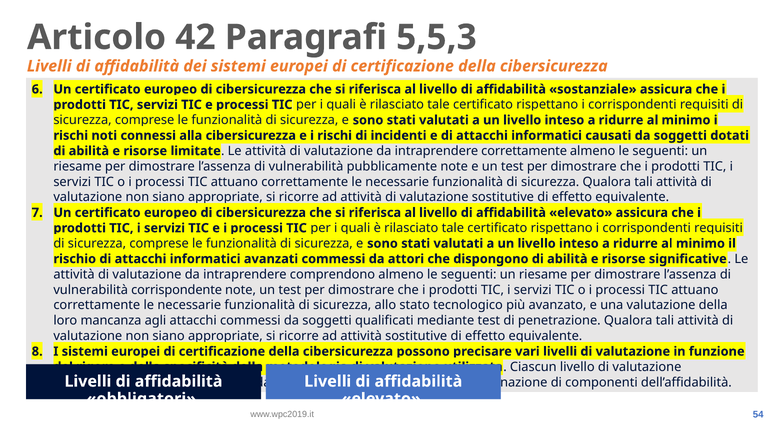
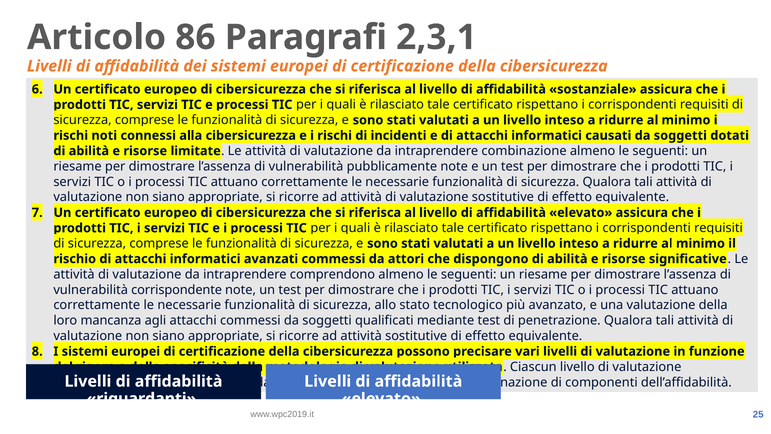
42: 42 -> 86 (195, 37)
5,5,3: 5,5,3 -> 2,3,1 (436, 37)
intraprendere correttamente: correttamente -> combinazione (524, 151)
obbligatori: obbligatori -> riguardanti (141, 398)
54: 54 -> 25 (758, 414)
